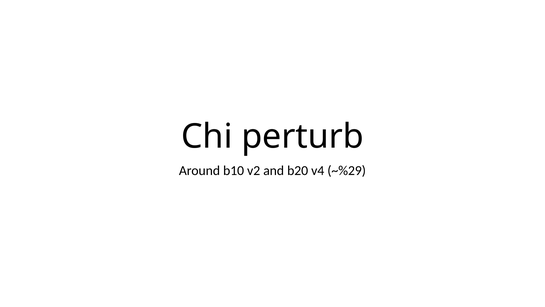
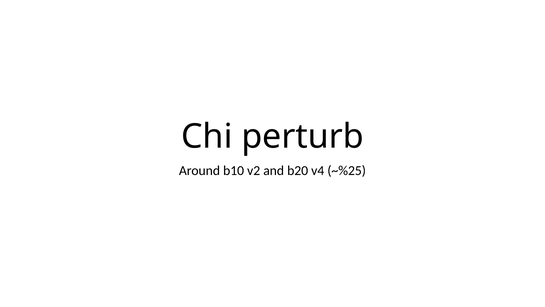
~%29: ~%29 -> ~%25 (347, 170)
